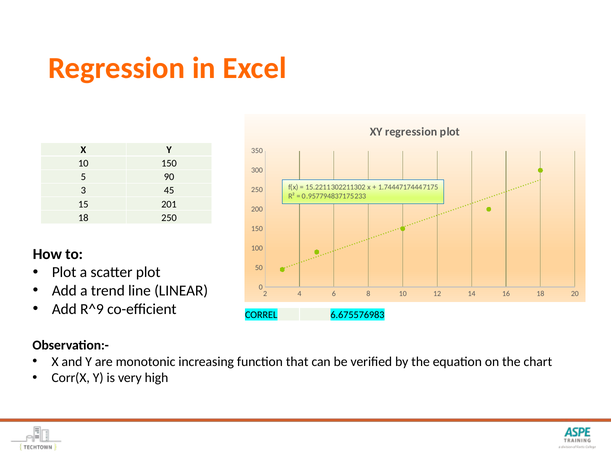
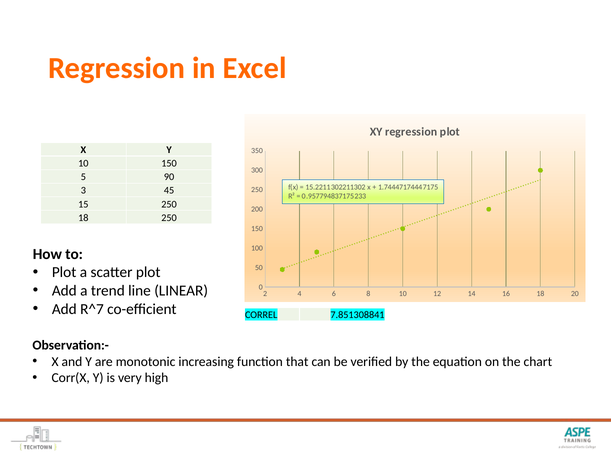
15 201: 201 -> 250 (169, 204)
R^9: R^9 -> R^7 (92, 309)
6.675576983: 6.675576983 -> 7.851308841 (357, 315)
